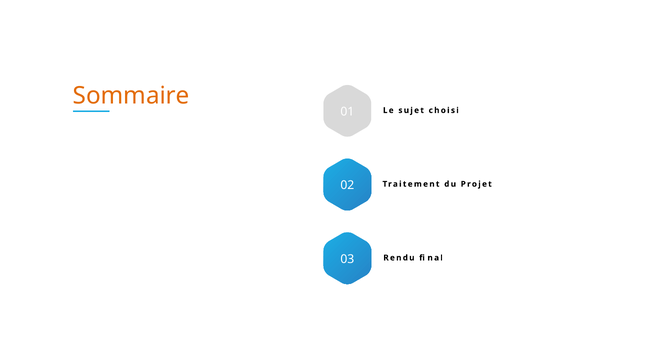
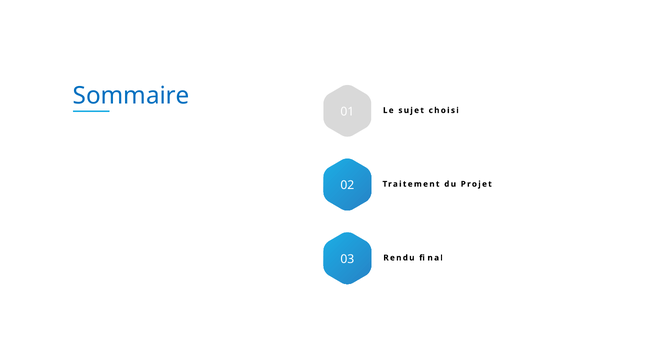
Sommaire colour: orange -> blue (131, 96)
